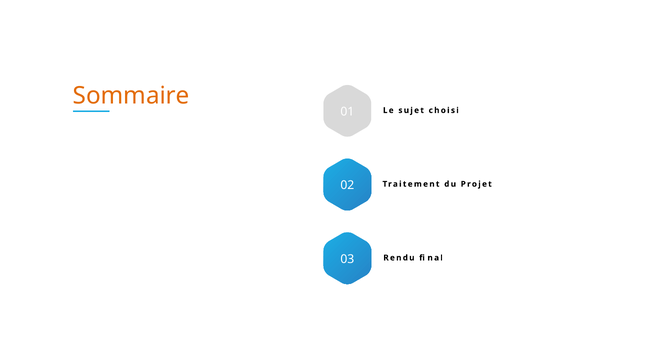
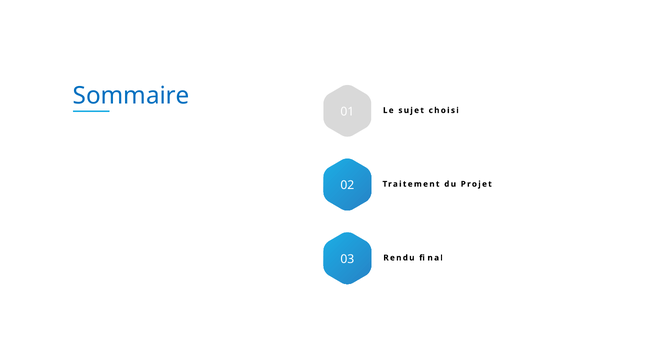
Sommaire colour: orange -> blue (131, 96)
